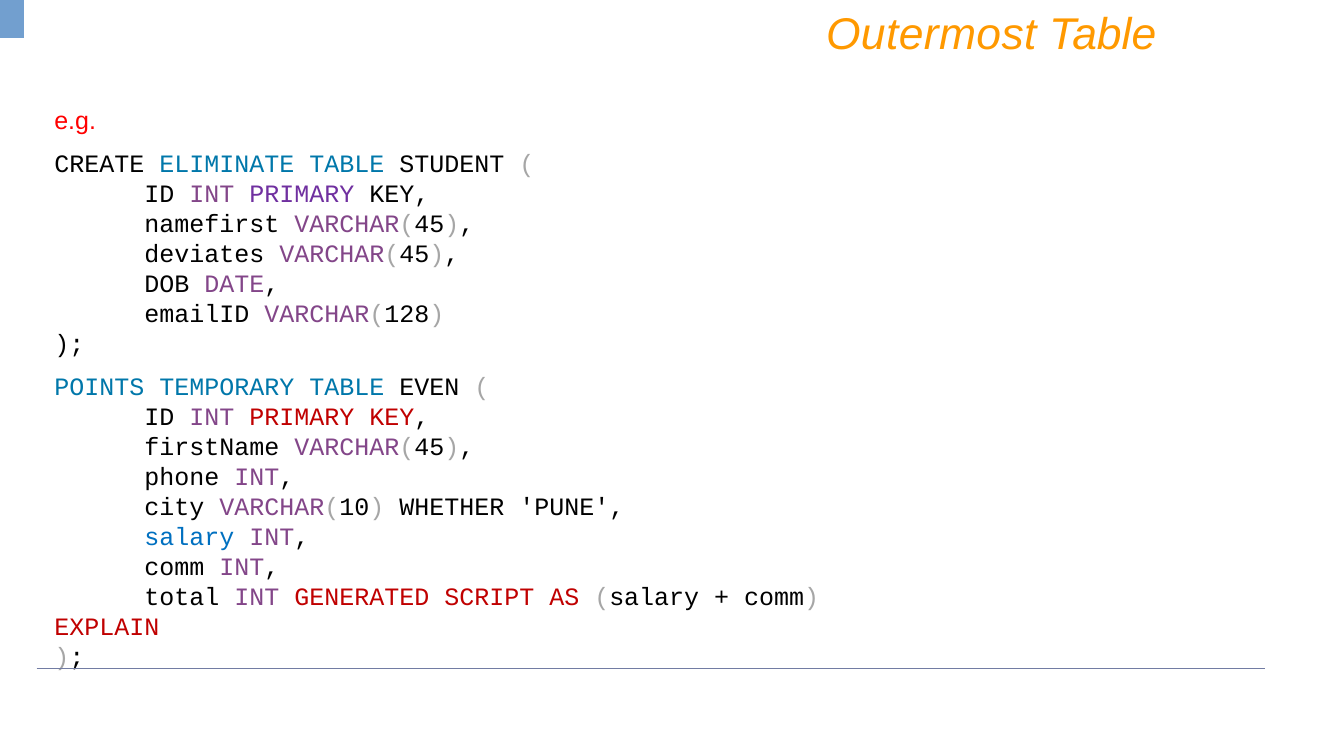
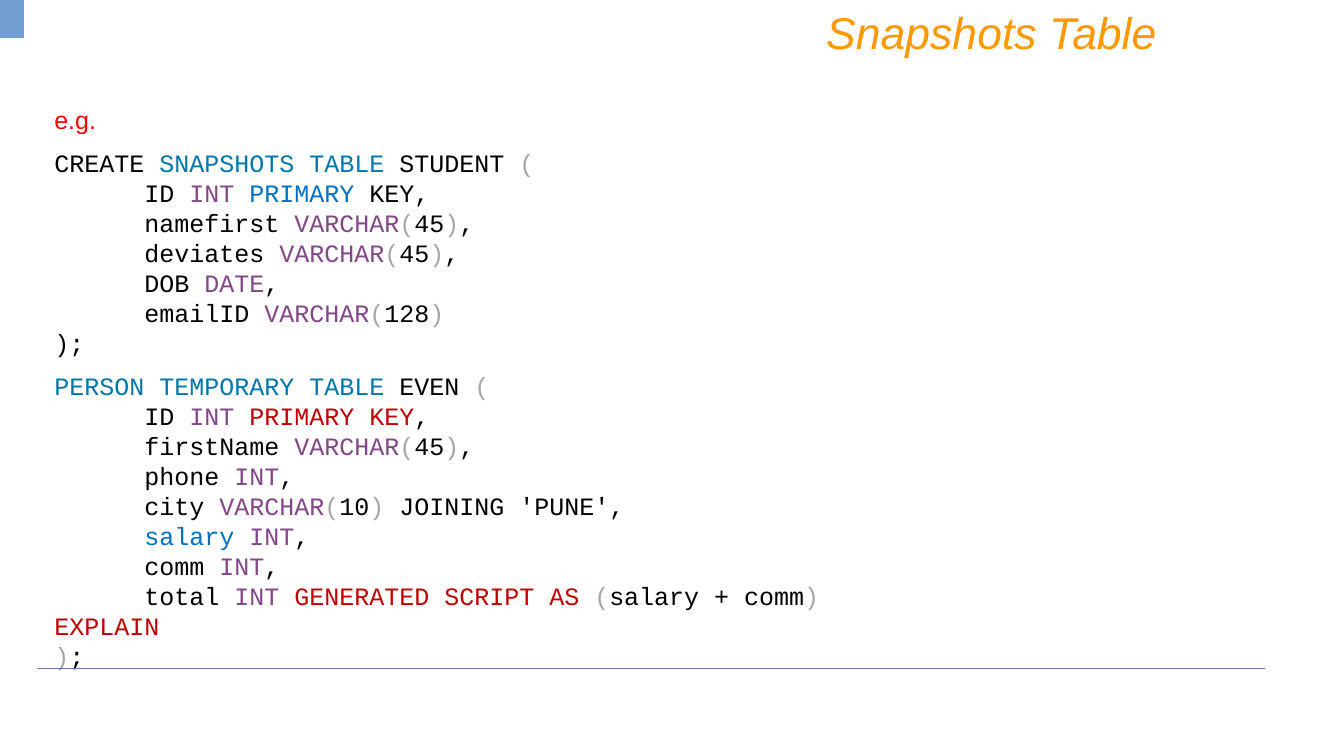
Outermost: Outermost -> Snapshots (931, 35)
CREATE ELIMINATE: ELIMINATE -> SNAPSHOTS (227, 164)
PRIMARY colour: purple -> blue (302, 194)
POINTS: POINTS -> PERSON (99, 388)
WHETHER: WHETHER -> JOINING (452, 507)
